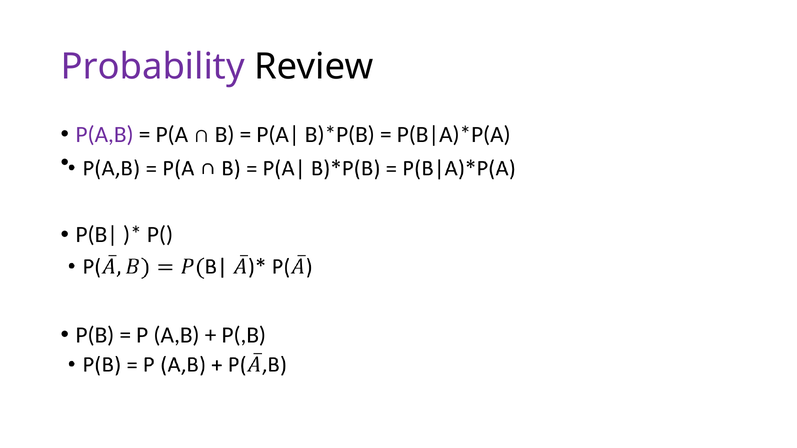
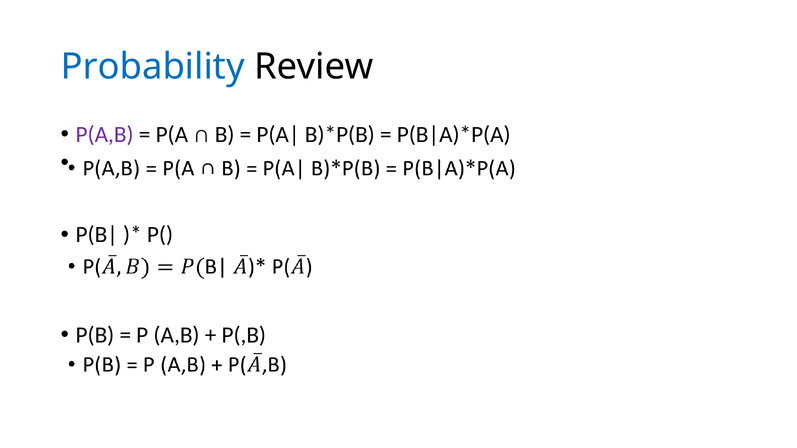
Probability colour: purple -> blue (153, 67)
